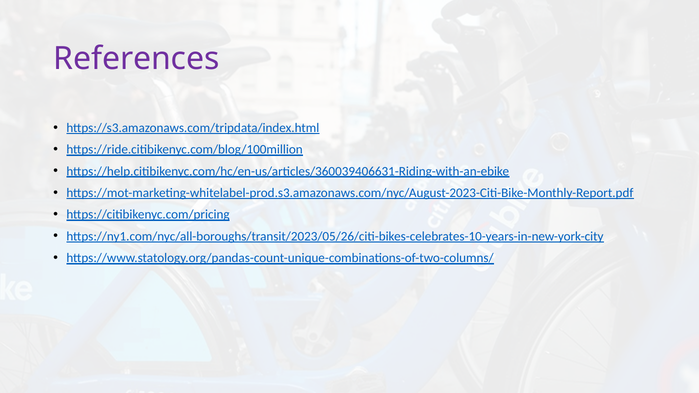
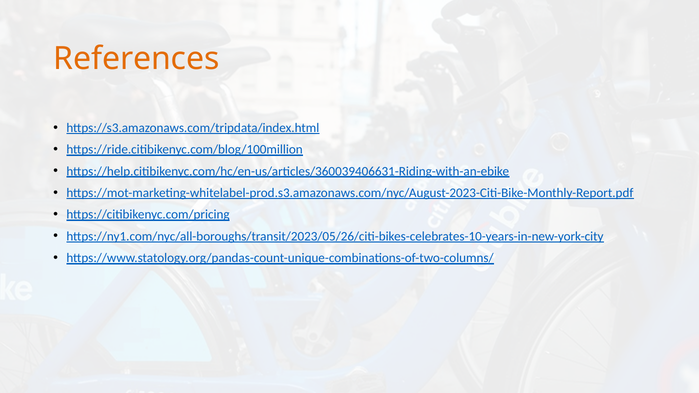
References colour: purple -> orange (136, 59)
